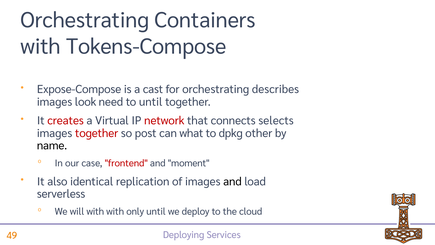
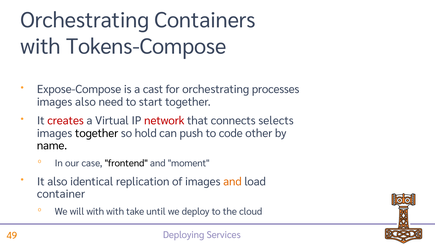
describes: describes -> processes (276, 89)
images look: look -> also (85, 102)
to until: until -> start (151, 102)
together colour: red -> black (97, 133)
post: post -> hold (146, 133)
what: what -> push (191, 133)
dpkg: dpkg -> code (231, 133)
frontend colour: red -> black (126, 163)
and colour: black -> orange (232, 181)
serverless: serverless -> container (61, 194)
only: only -> take (135, 211)
